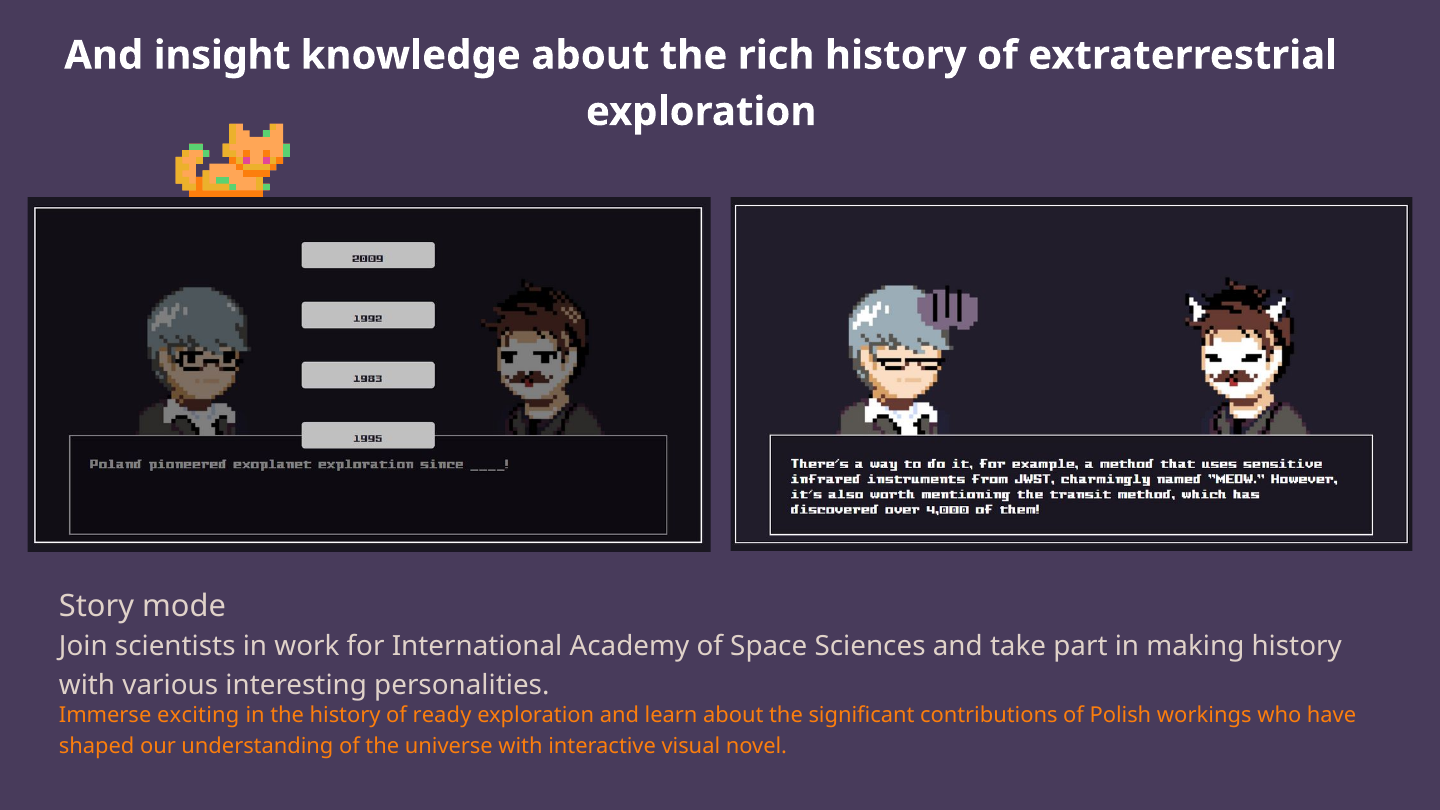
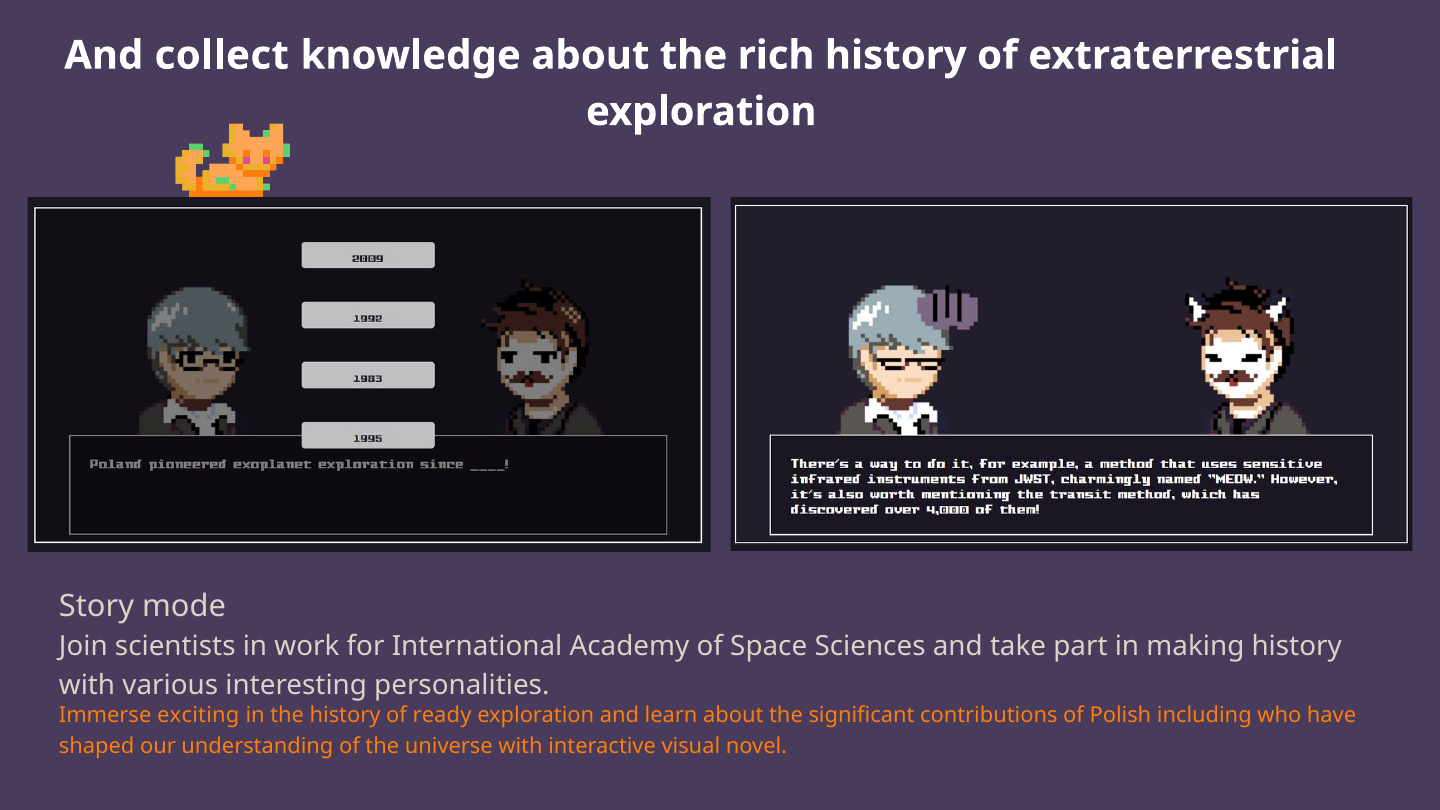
insight: insight -> collect (222, 55)
workings: workings -> including (1204, 715)
